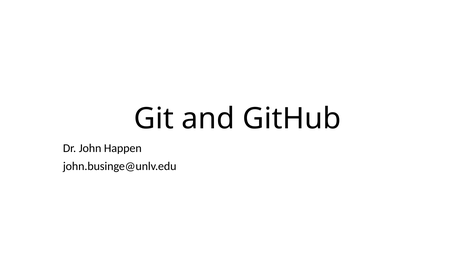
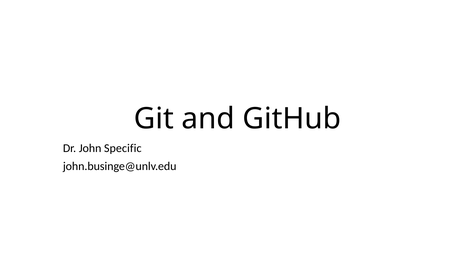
Happen: Happen -> Specific (123, 148)
